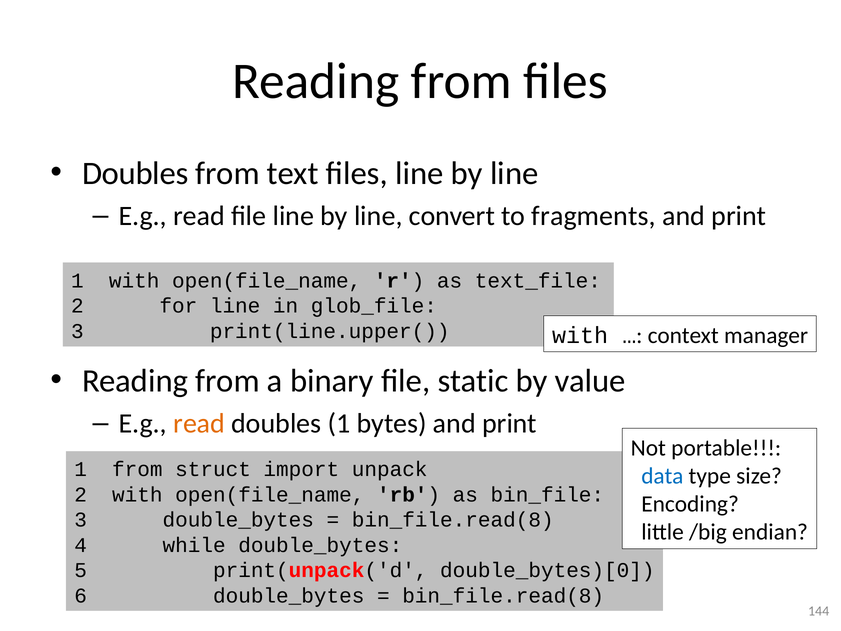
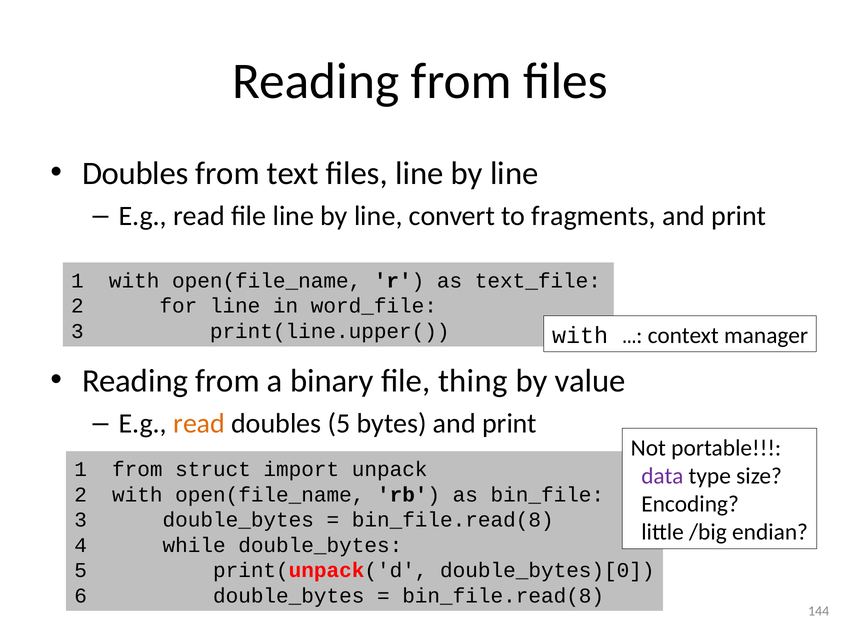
glob_file: glob_file -> word_file (374, 306)
static: static -> thing (473, 381)
doubles 1: 1 -> 5 (339, 424)
data colour: blue -> purple (662, 476)
